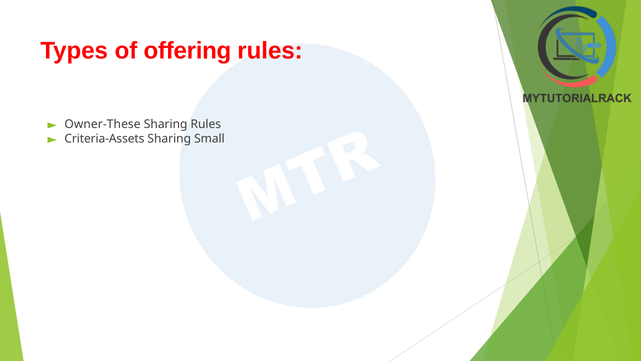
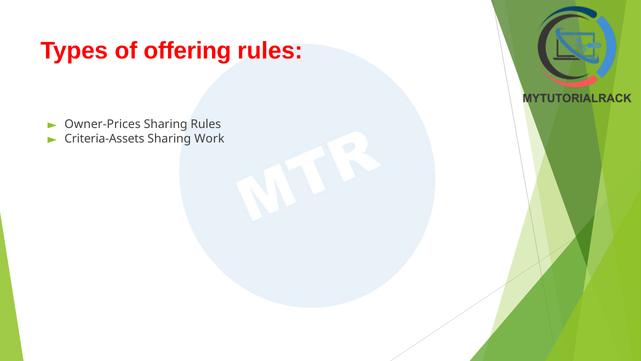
Owner-These: Owner-These -> Owner-Prices (103, 124)
Small: Small -> Work (209, 138)
